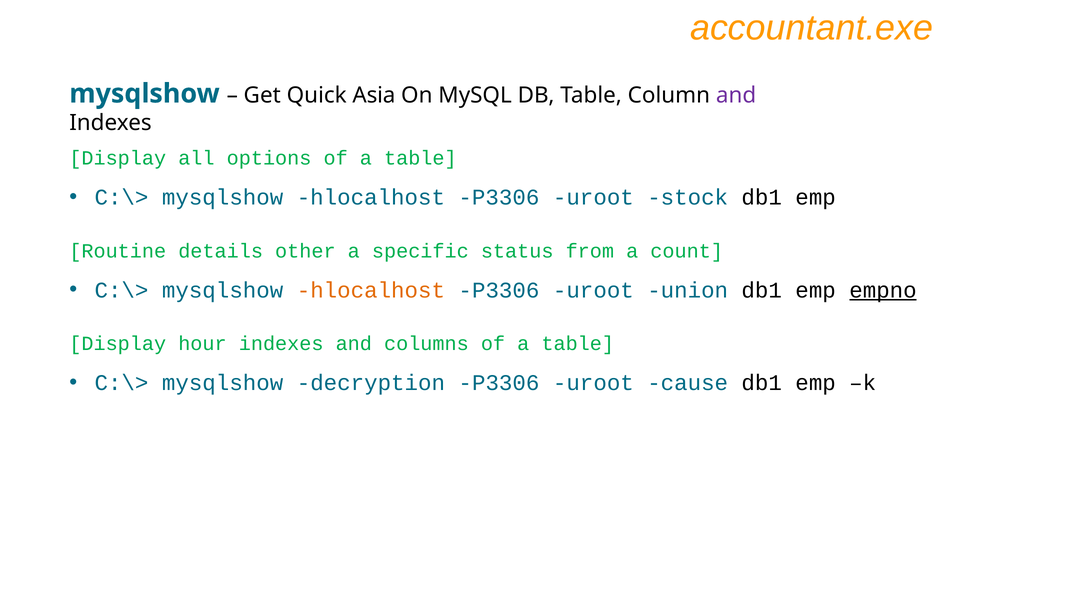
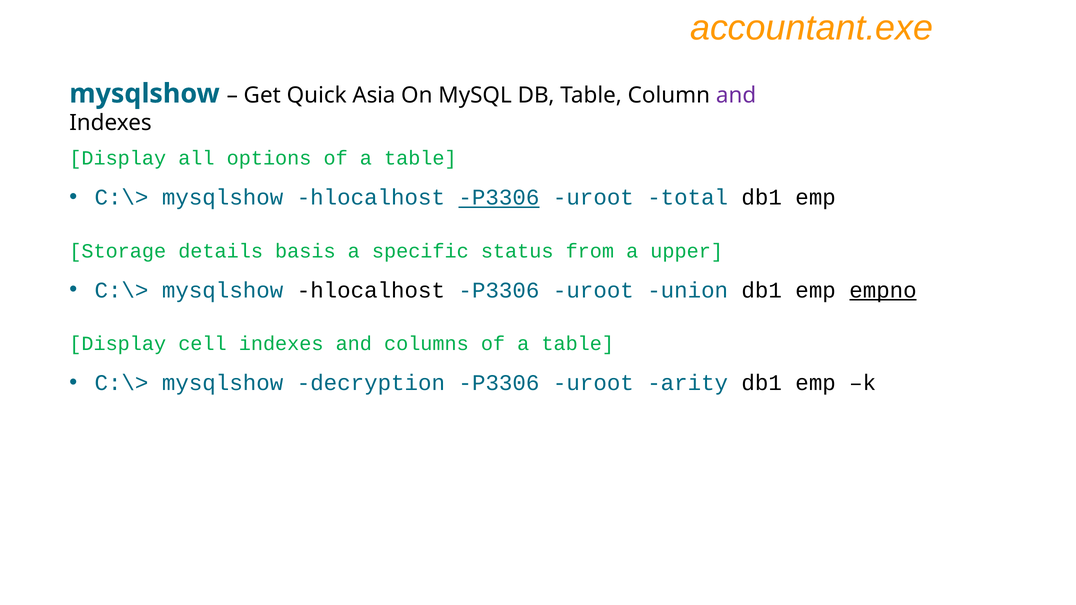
P3306 underline: none -> present (499, 198)
stock: stock -> total (688, 198)
Routine: Routine -> Storage (118, 251)
other: other -> basis (305, 251)
count: count -> upper (687, 251)
hlocalhost colour: orange -> black (371, 290)
hour: hour -> cell (202, 344)
cause: cause -> arity (688, 383)
